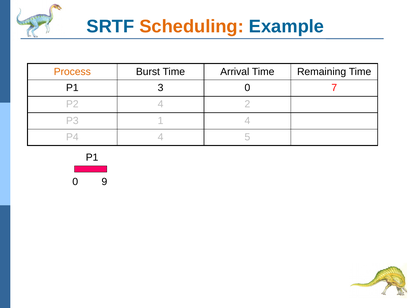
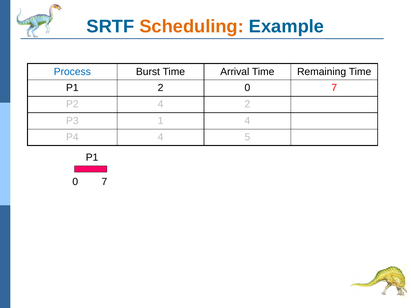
Process colour: orange -> blue (72, 72)
P1 3: 3 -> 2 (161, 88)
9: 9 -> 7 (104, 182)
